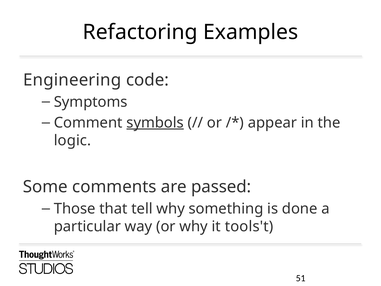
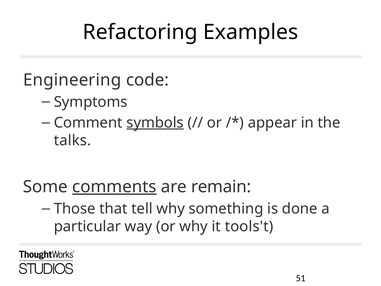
logic: logic -> talks (72, 140)
comments underline: none -> present (114, 187)
passed: passed -> remain (221, 187)
